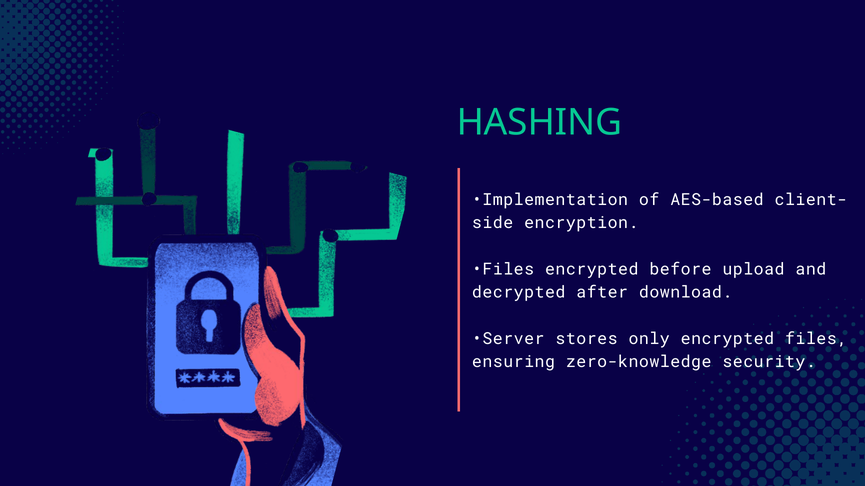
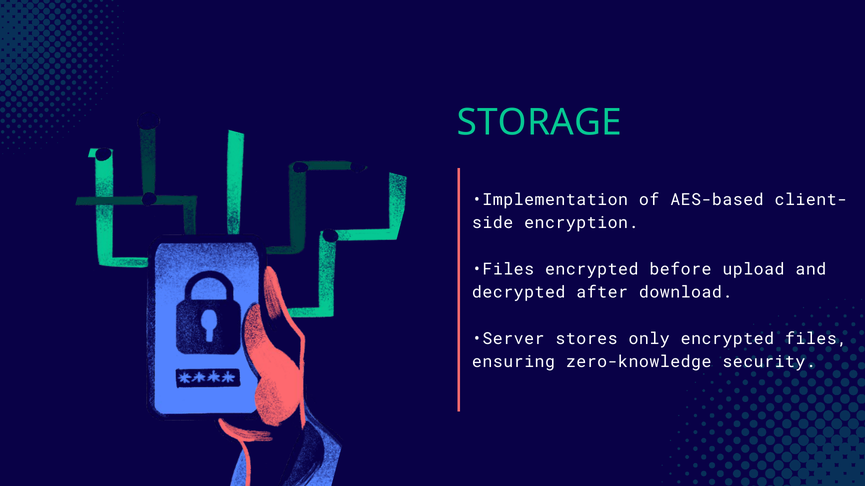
HASHING: HASHING -> STORAGE (539, 123)
